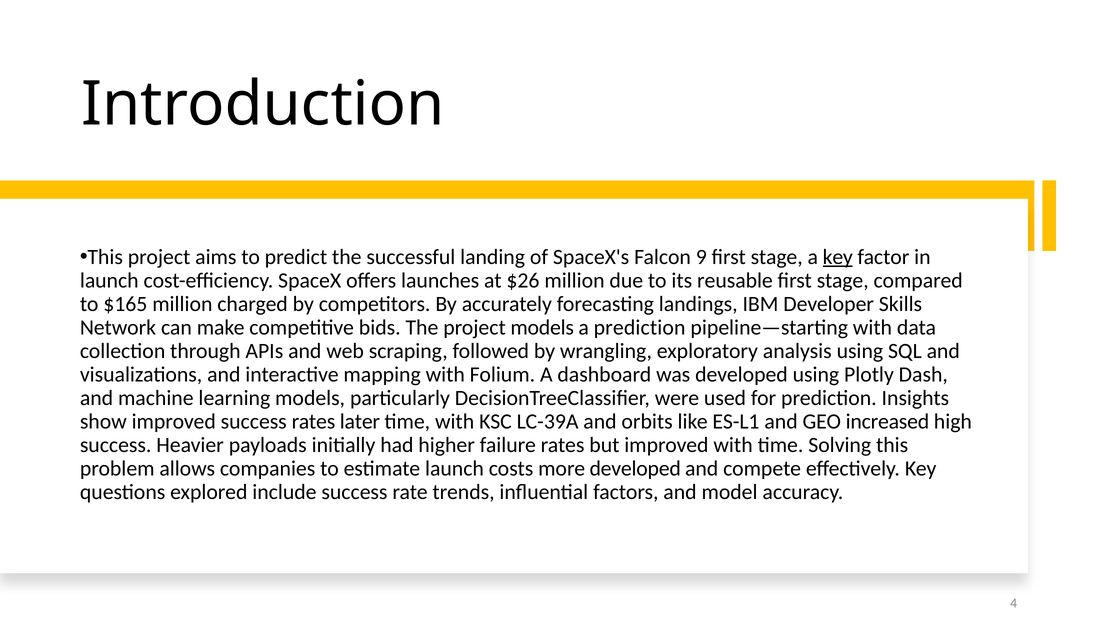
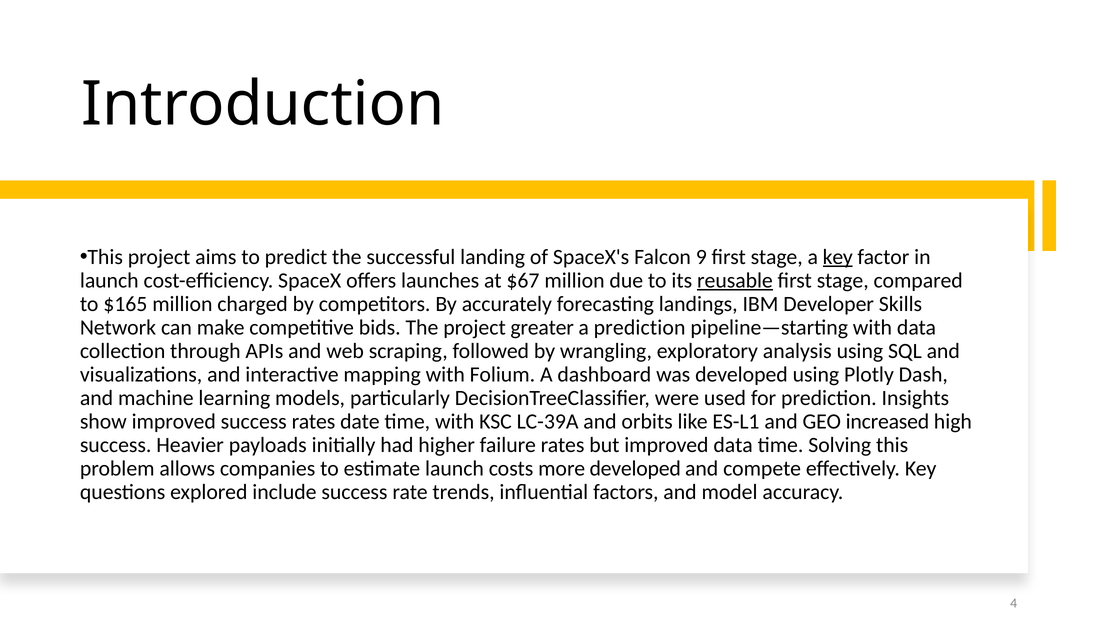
$26: $26 -> $67 (523, 281)
reusable underline: none -> present (735, 281)
project models: models -> greater (542, 328)
later: later -> date (360, 422)
improved with: with -> data (733, 445)
